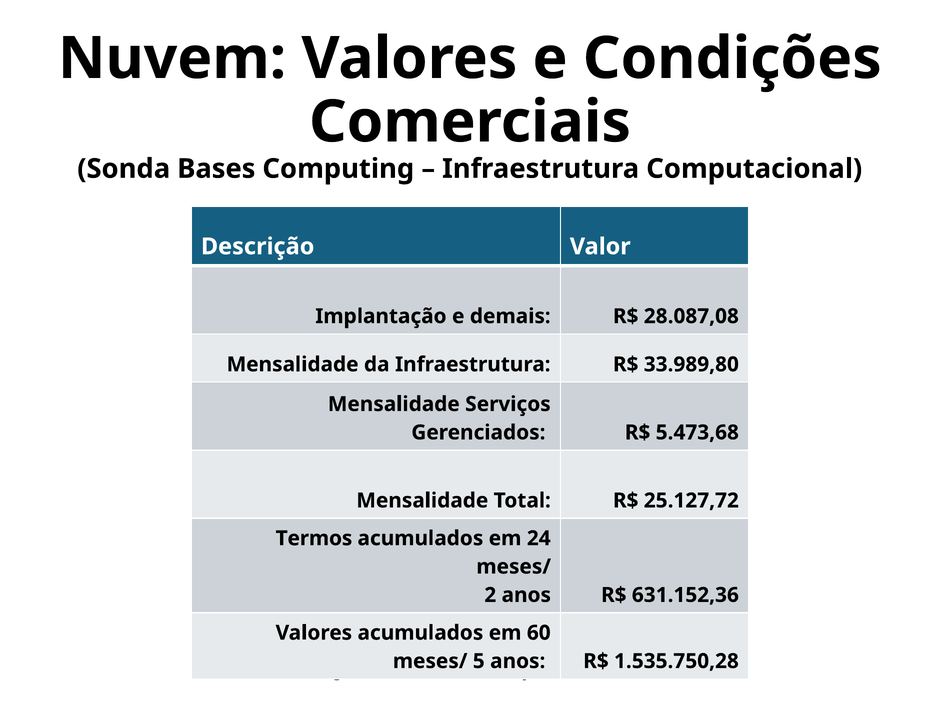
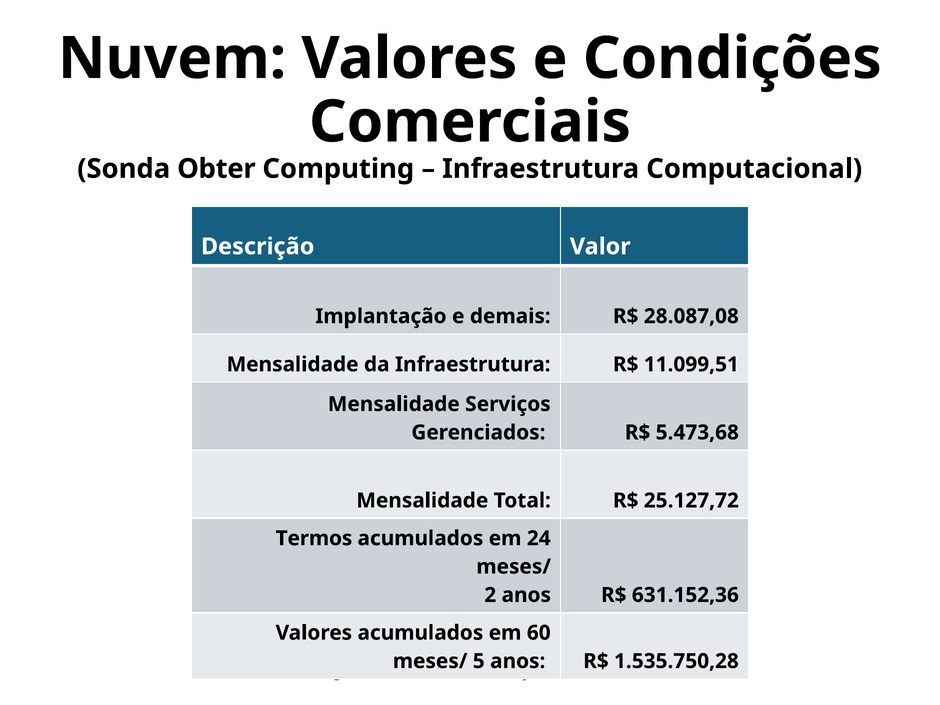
Bases: Bases -> Obter (216, 169)
33.989,80: 33.989,80 -> 11.099,51 (691, 364)
